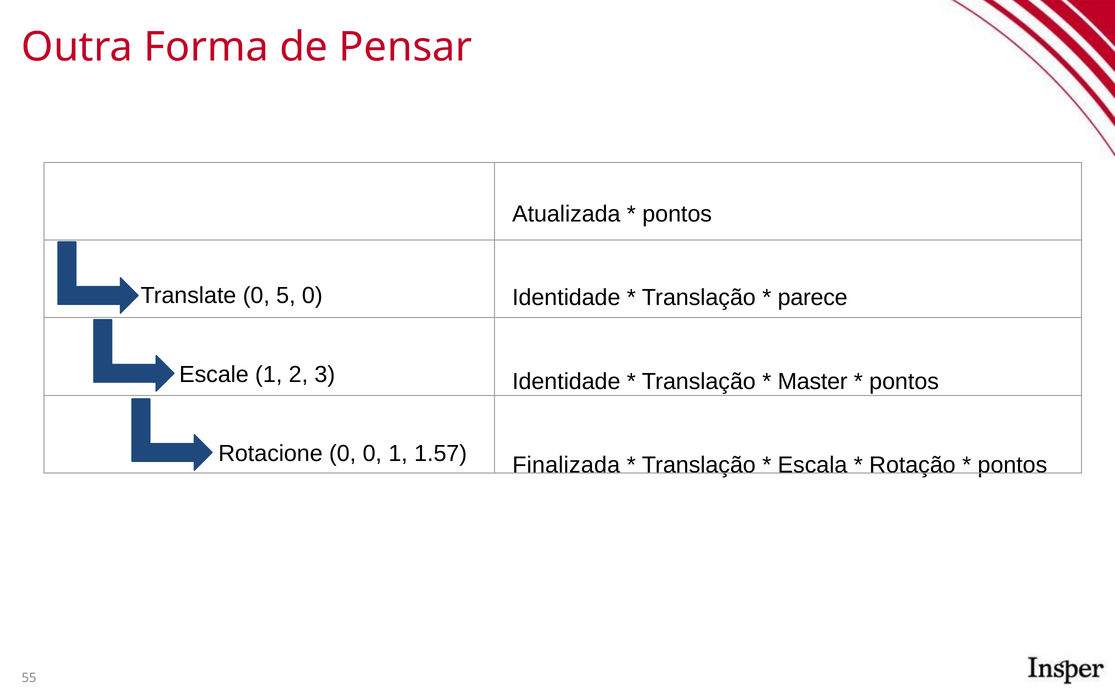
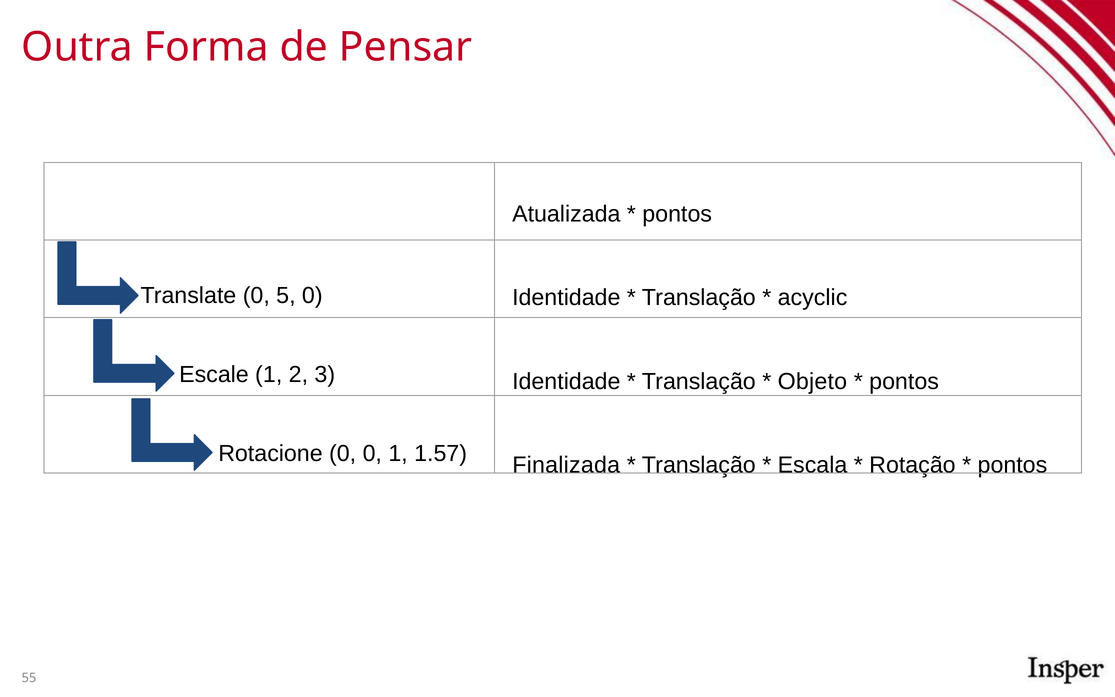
parece: parece -> acyclic (813, 298)
Master: Master -> Objeto (812, 381)
